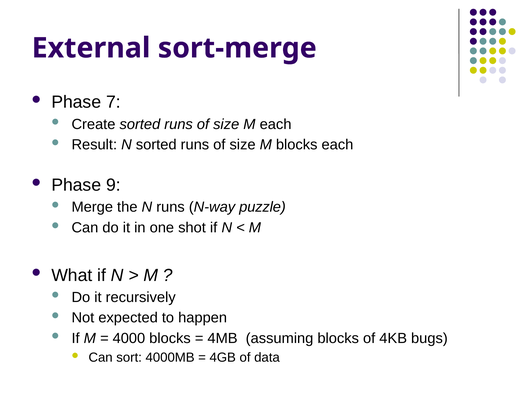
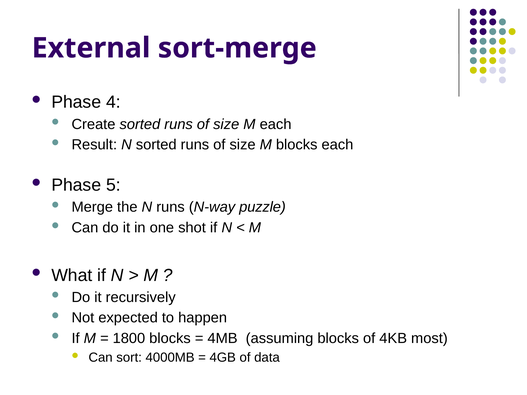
7: 7 -> 4 (113, 102)
9: 9 -> 5 (113, 185)
4000: 4000 -> 1800 (129, 338)
bugs: bugs -> most (429, 338)
